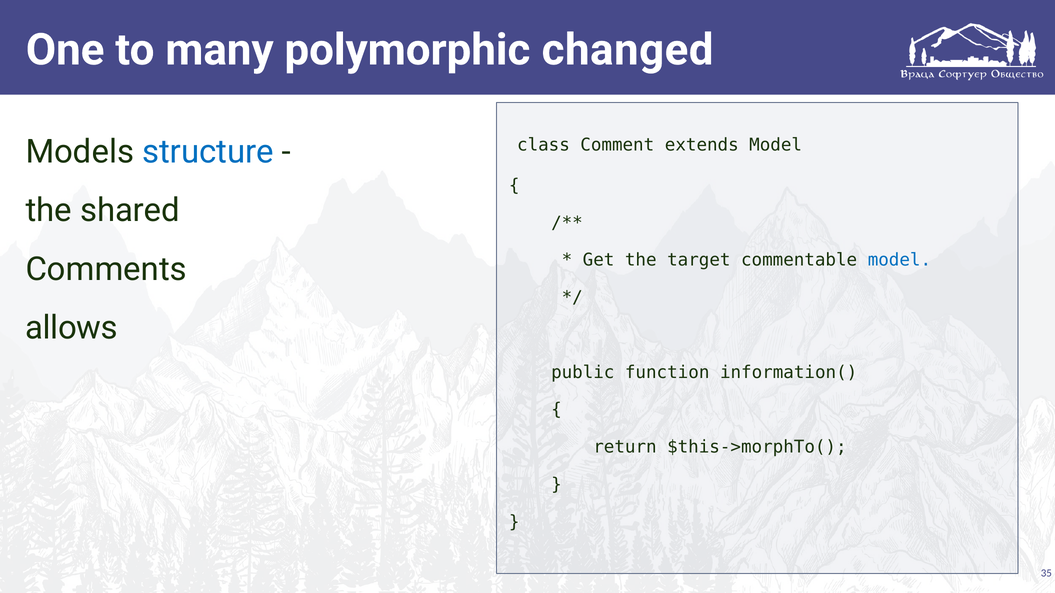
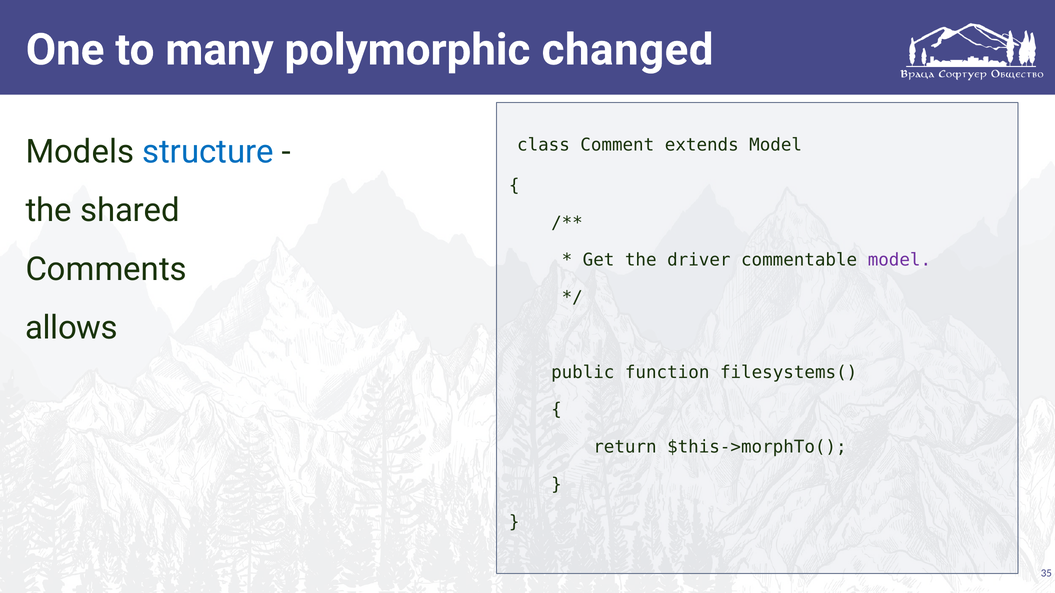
target: target -> driver (699, 260)
model colour: blue -> purple (899, 260)
information(: information( -> filesystems( (789, 373)
